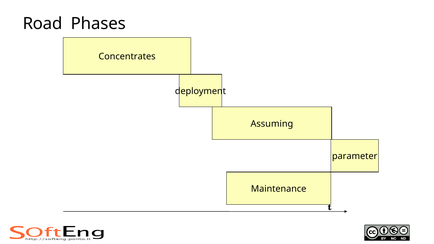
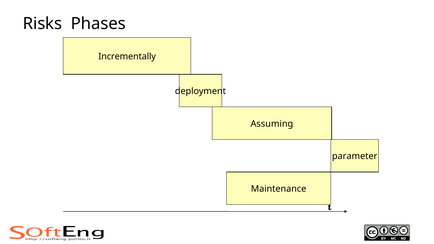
Road: Road -> Risks (42, 24)
Concentrates: Concentrates -> Incrementally (127, 57)
